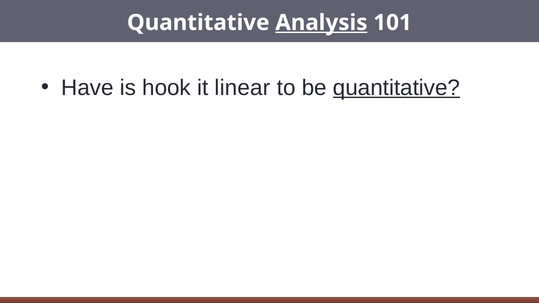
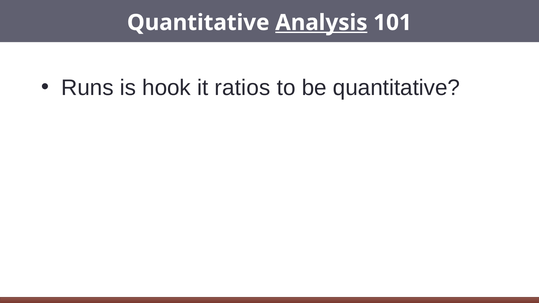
Have: Have -> Runs (87, 88)
linear: linear -> ratios (242, 88)
quantitative underline: present -> none (397, 88)
